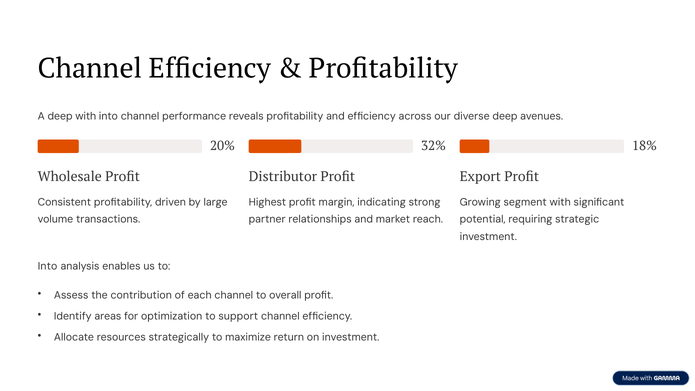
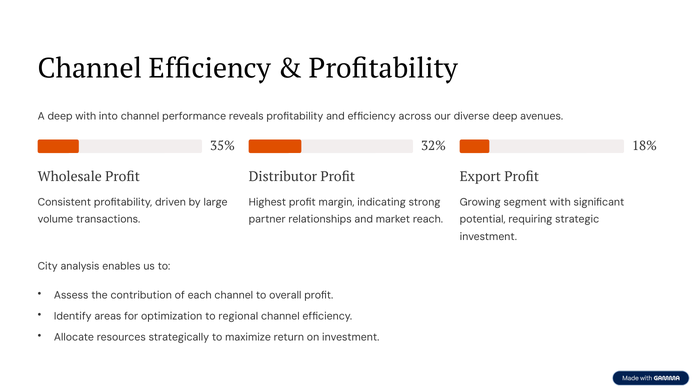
20%: 20% -> 35% (222, 146)
Into: Into -> City (48, 266)
support: support -> regional (238, 316)
